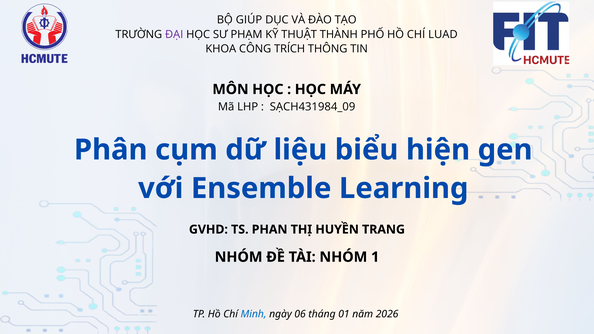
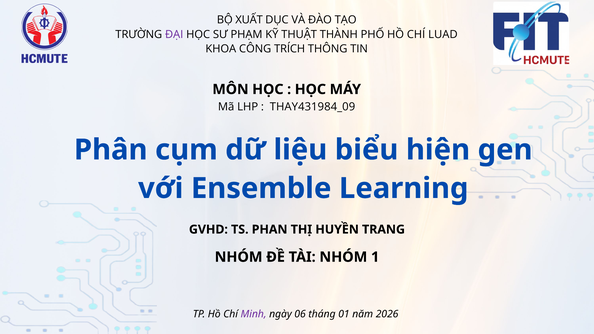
GIÚP: GIÚP -> XUẤT (249, 20)
SẠCH431984_09: SẠCH431984_09 -> THAY431984_09 (312, 107)
Minh colour: blue -> purple (254, 314)
